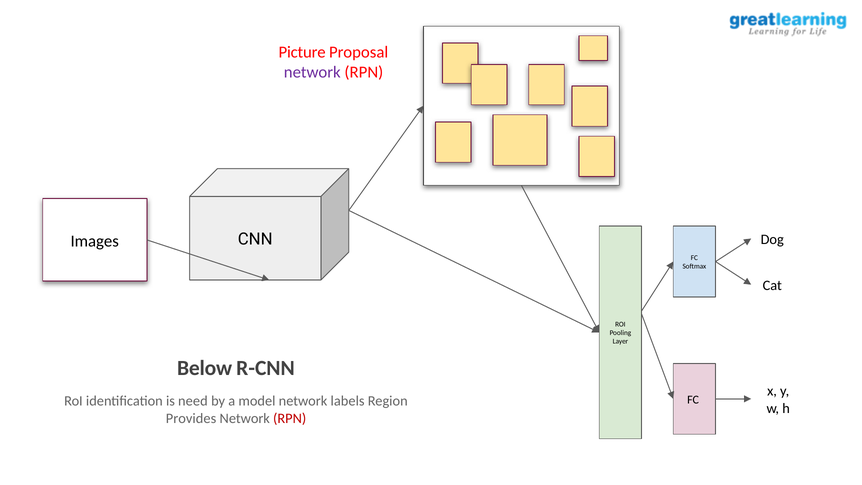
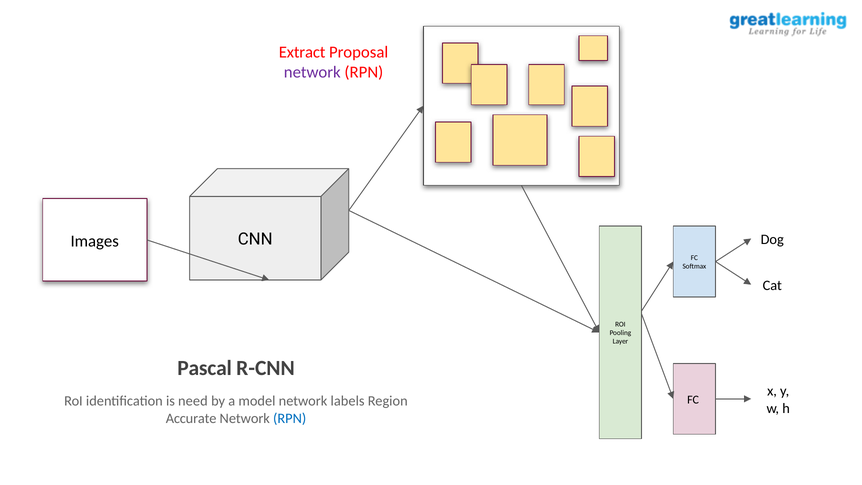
Picture: Picture -> Extract (302, 52)
Below: Below -> Pascal (205, 368)
Provides: Provides -> Accurate (191, 418)
RPN colour: red -> blue (290, 418)
